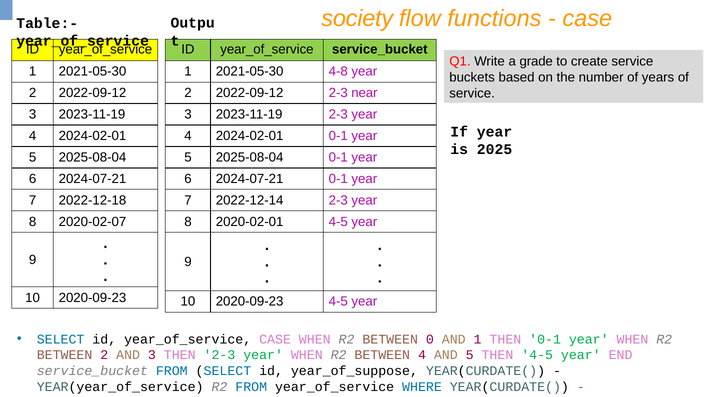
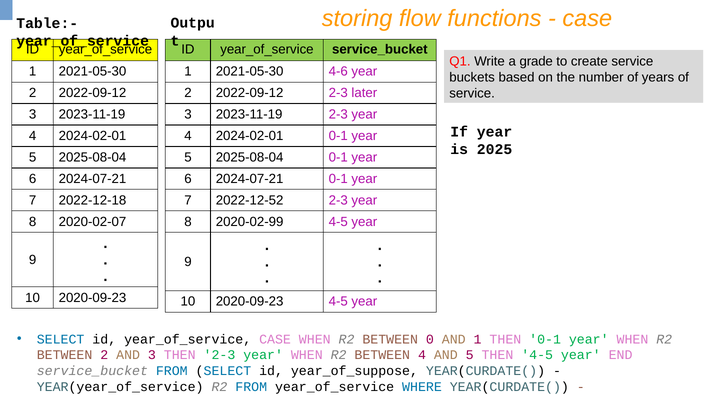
society: society -> storing (357, 18)
4-8: 4-8 -> 4-6 (338, 72)
near: near -> later (364, 93)
2022-12-14: 2022-12-14 -> 2022-12-52 (250, 200)
2020-02-01: 2020-02-01 -> 2020-02-99 (250, 222)
